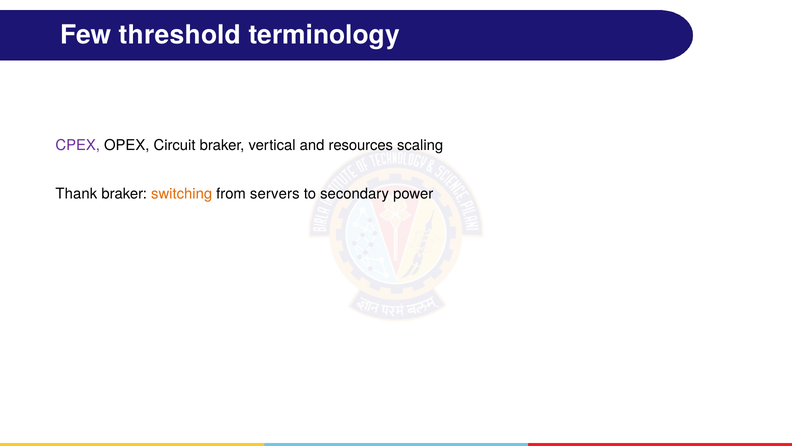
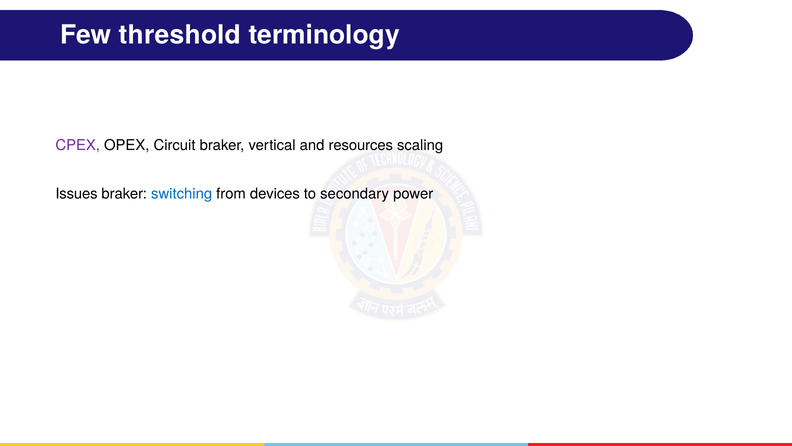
Thank: Thank -> Issues (76, 194)
switching colour: orange -> blue (182, 194)
servers: servers -> devices (275, 194)
